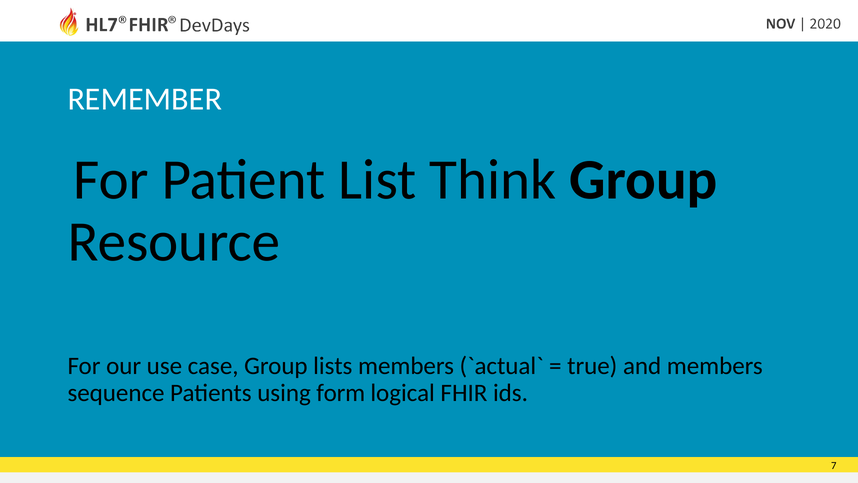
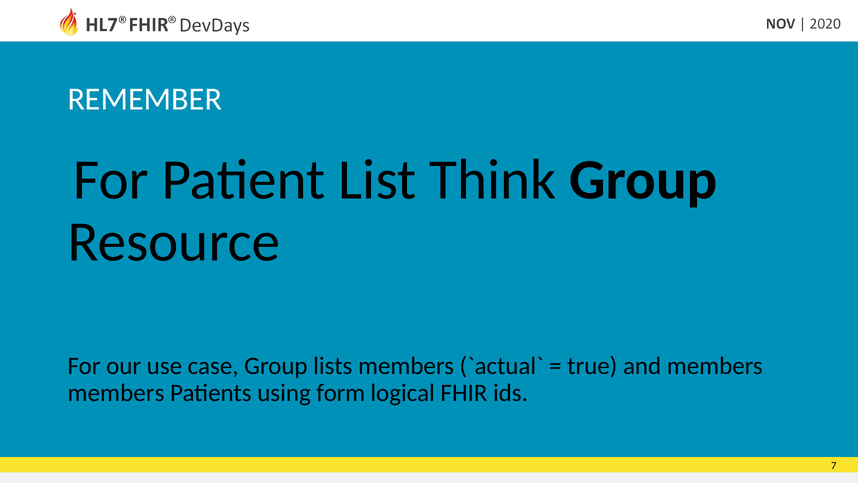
sequence: sequence -> members (116, 393)
